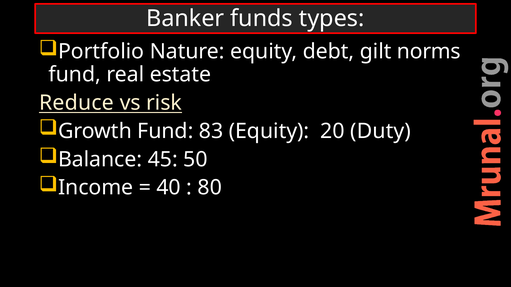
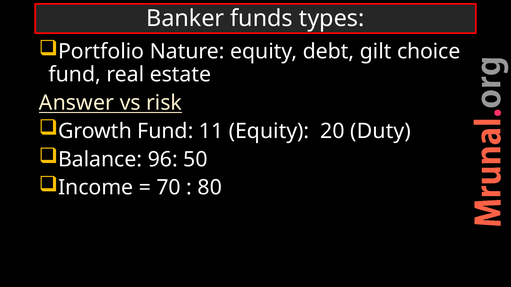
norms: norms -> choice (429, 52)
Reduce: Reduce -> Answer (77, 103)
83: 83 -> 11 (211, 131)
45: 45 -> 96 (163, 160)
40: 40 -> 70 (169, 188)
